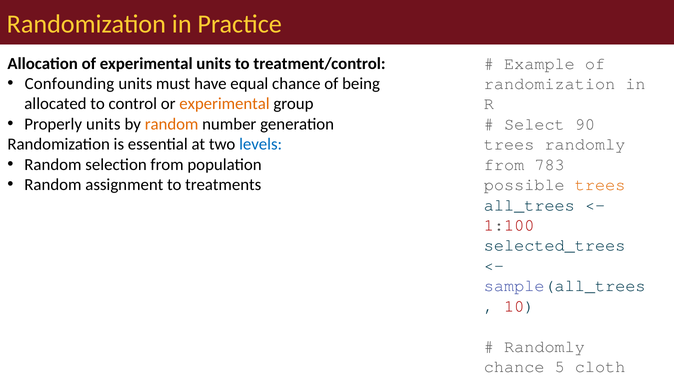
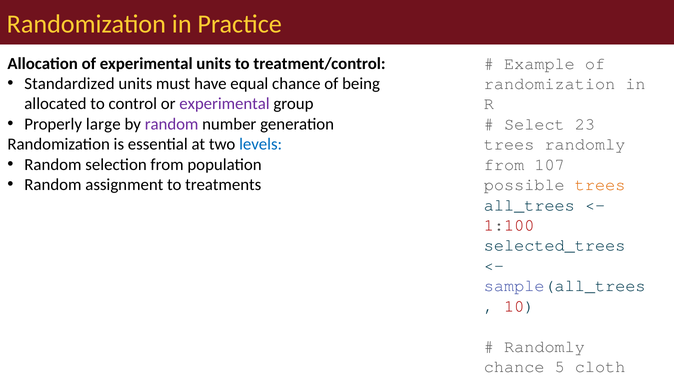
Confounding: Confounding -> Standardized (69, 84)
experimental colour: orange -> purple (225, 104)
Properly units: units -> large (103, 124)
random colour: orange -> purple (172, 124)
90: 90 -> 23 (585, 124)
783: 783 -> 107 (550, 165)
